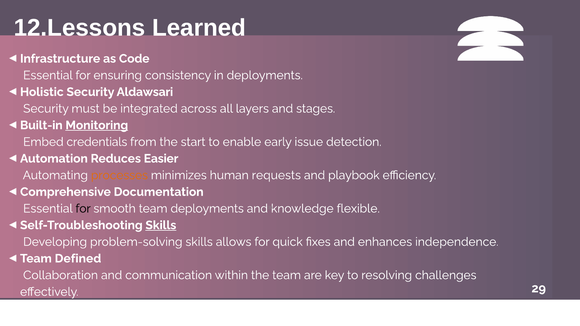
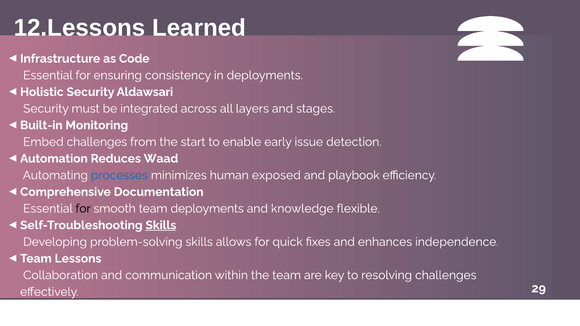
Monitoring underline: present -> none (97, 125)
Embed credentials: credentials -> challenges (97, 142)
Easier: Easier -> Waad (161, 159)
processes colour: orange -> blue (119, 175)
requests: requests -> exposed (276, 175)
Defined: Defined -> Lessons (78, 259)
